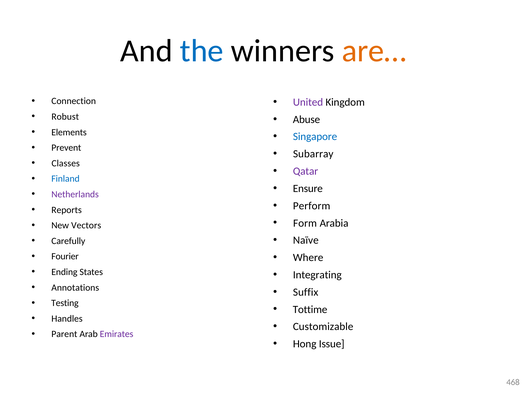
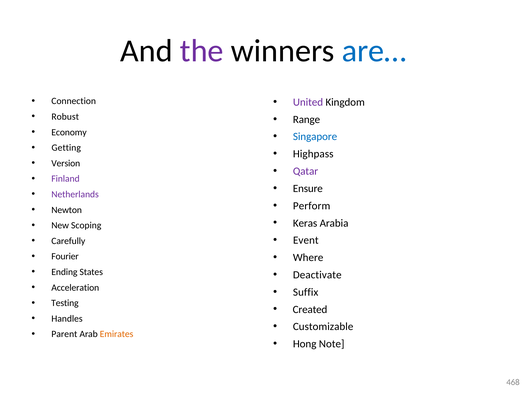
the colour: blue -> purple (202, 51)
are… colour: orange -> blue (374, 51)
Abuse: Abuse -> Range (306, 119)
Elements: Elements -> Economy (69, 132)
Prevent: Prevent -> Getting (66, 148)
Subarray: Subarray -> Highpass (313, 154)
Classes: Classes -> Version (66, 163)
Finland colour: blue -> purple (65, 179)
Reports: Reports -> Newton (67, 210)
Form: Form -> Keras (305, 223)
Vectors: Vectors -> Scoping (86, 226)
Naïve: Naïve -> Event (306, 240)
Integrating: Integrating -> Deactivate (317, 275)
Annotations: Annotations -> Acceleration (75, 288)
Tottime: Tottime -> Created (310, 310)
Emirates colour: purple -> orange (117, 334)
Issue: Issue -> Note (332, 344)
